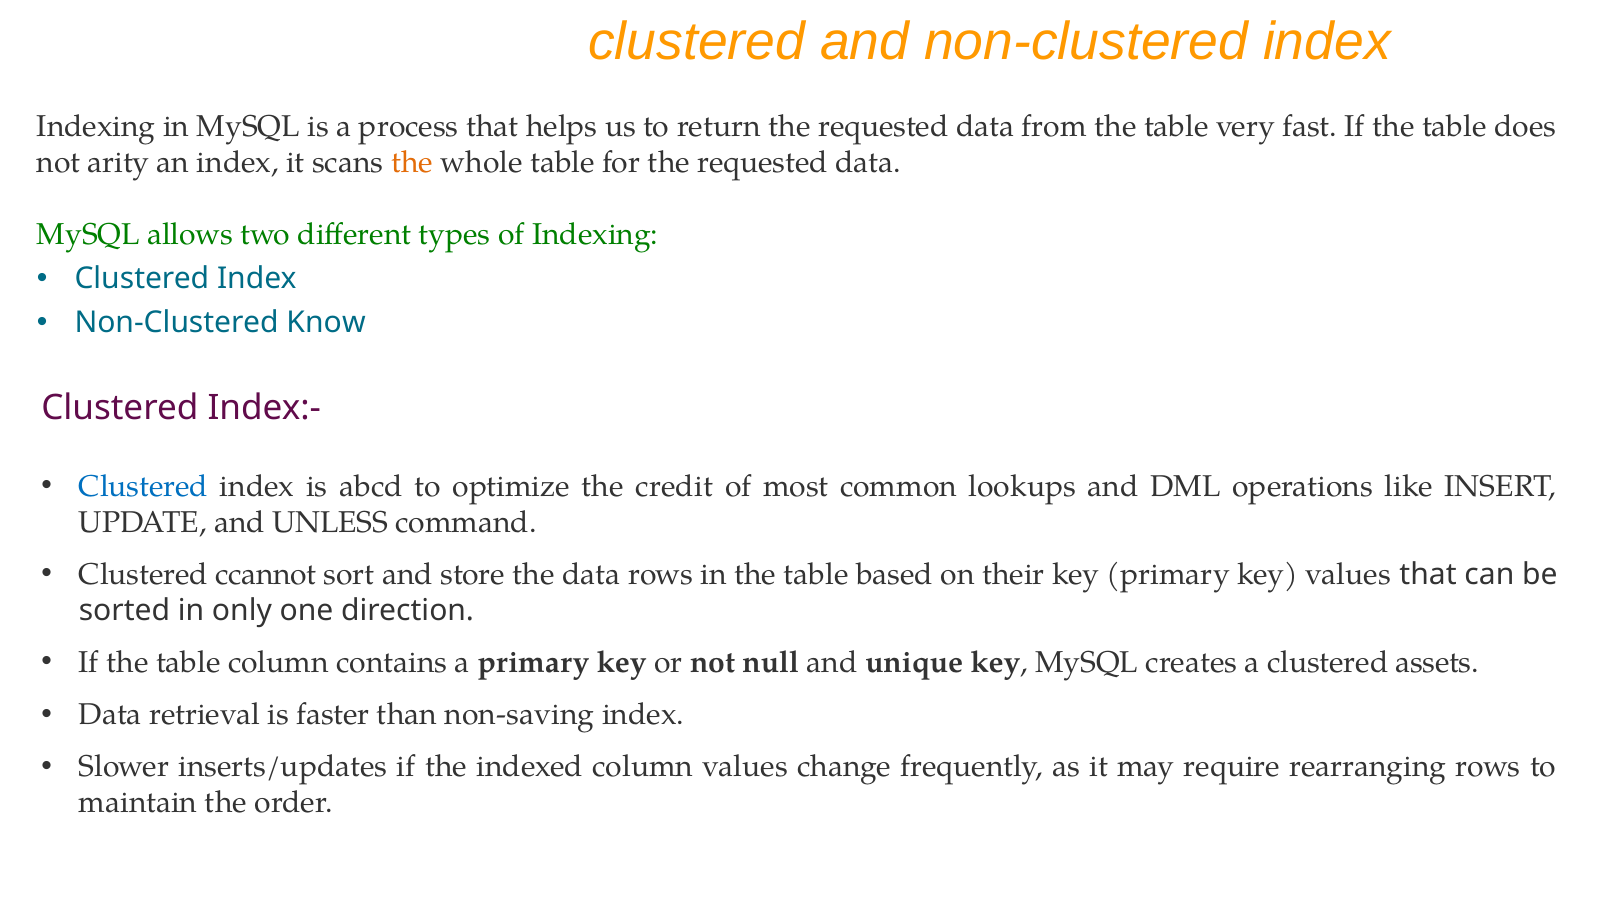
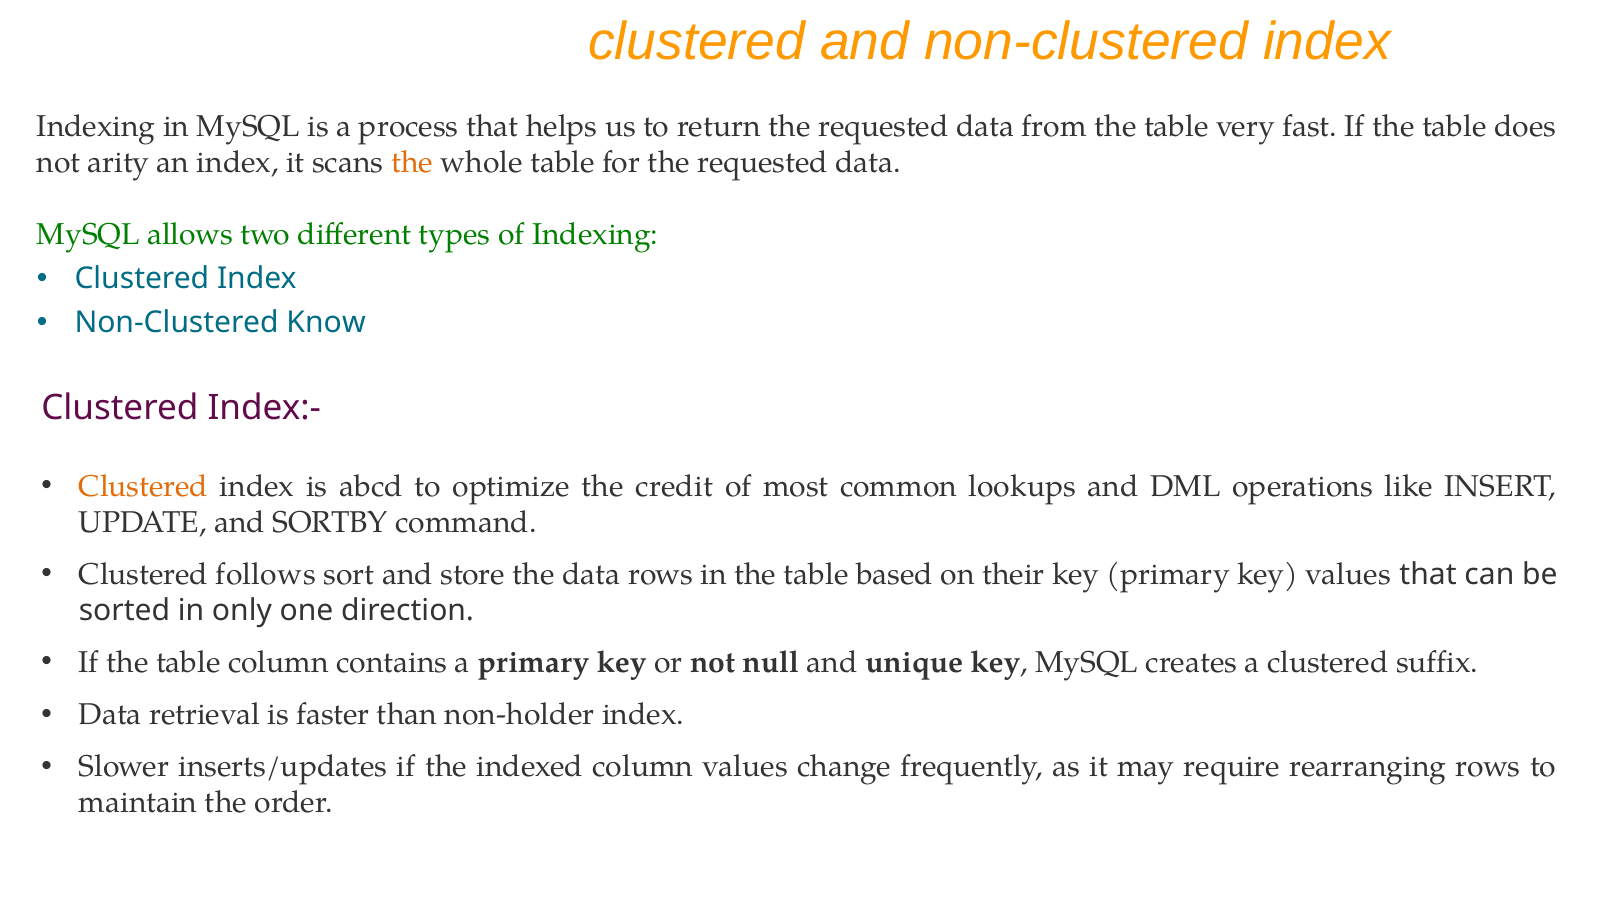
Clustered colour: blue -> orange (144, 486)
UNLESS: UNLESS -> SORTBY (330, 523)
ccannot: ccannot -> follows (266, 575)
assets: assets -> suffix (1437, 663)
non-saving: non-saving -> non-holder (520, 715)
